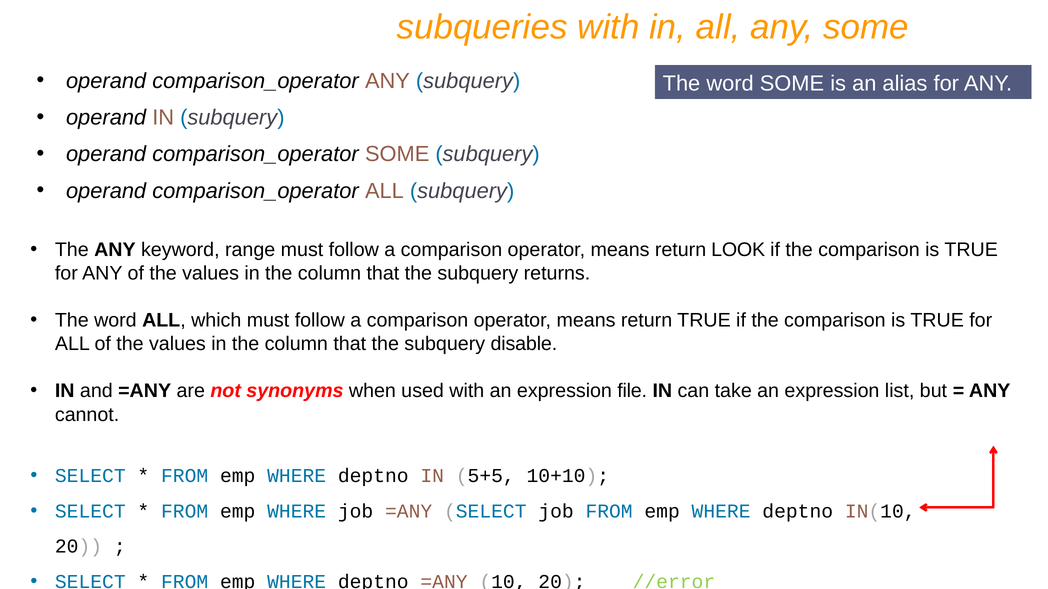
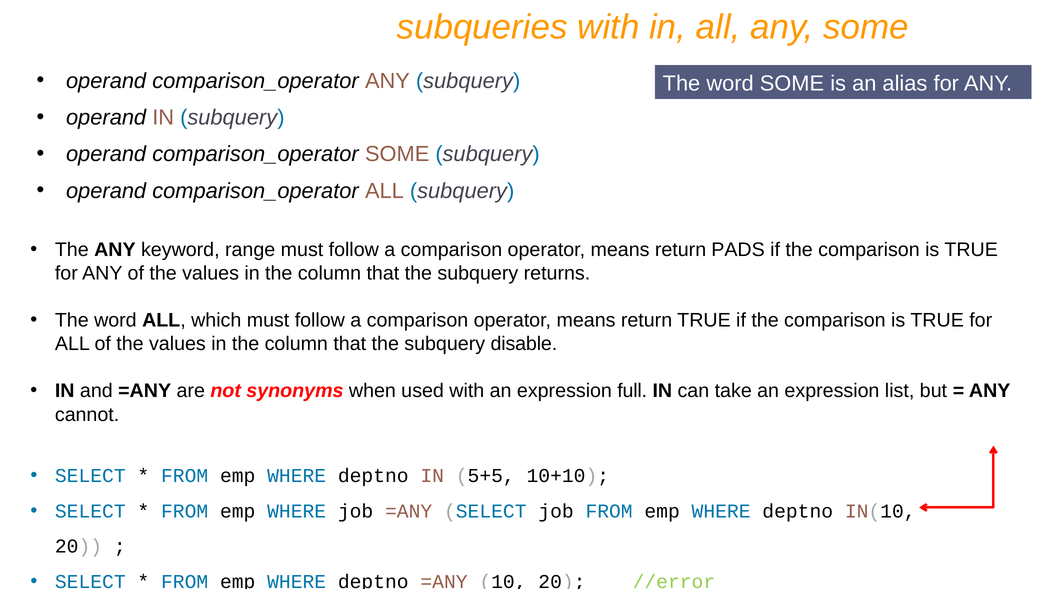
LOOK: LOOK -> PADS (738, 250)
file: file -> full (632, 391)
